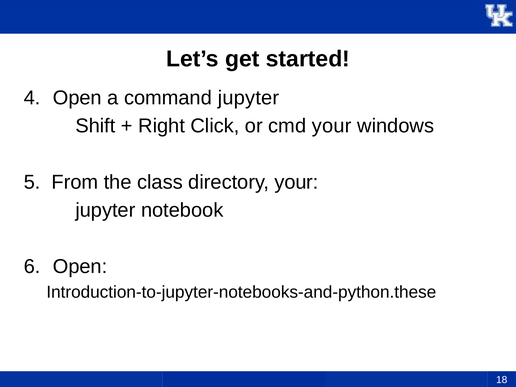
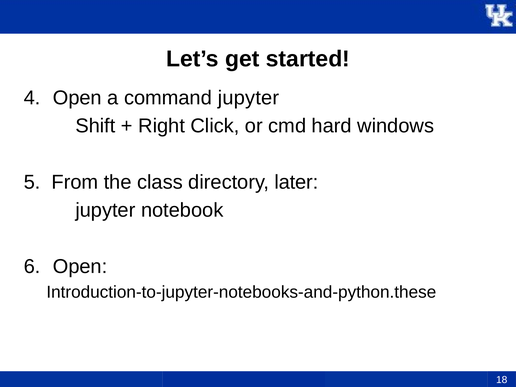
cmd your: your -> hard (332, 126)
directory your: your -> later (296, 182)
